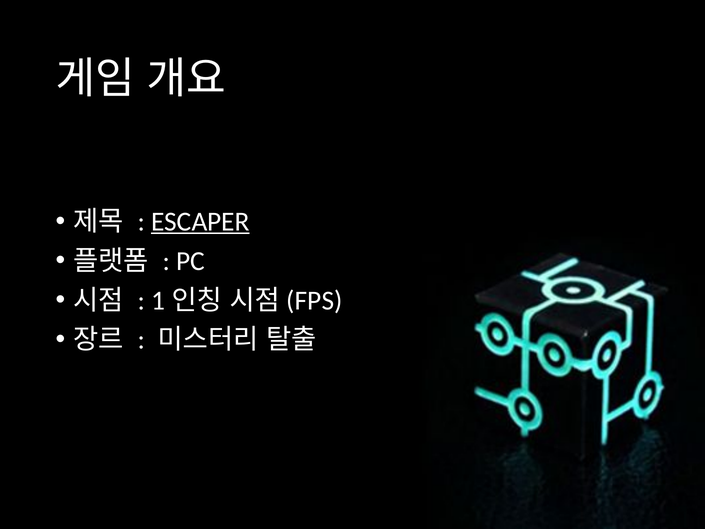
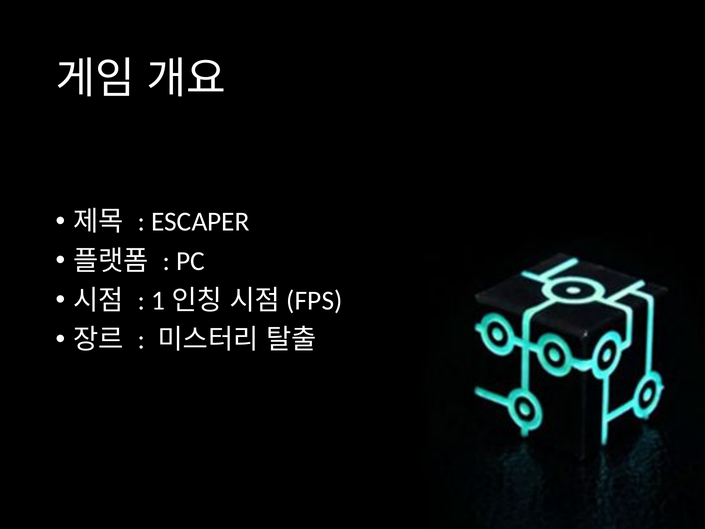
ESCAPER underline: present -> none (200, 221)
